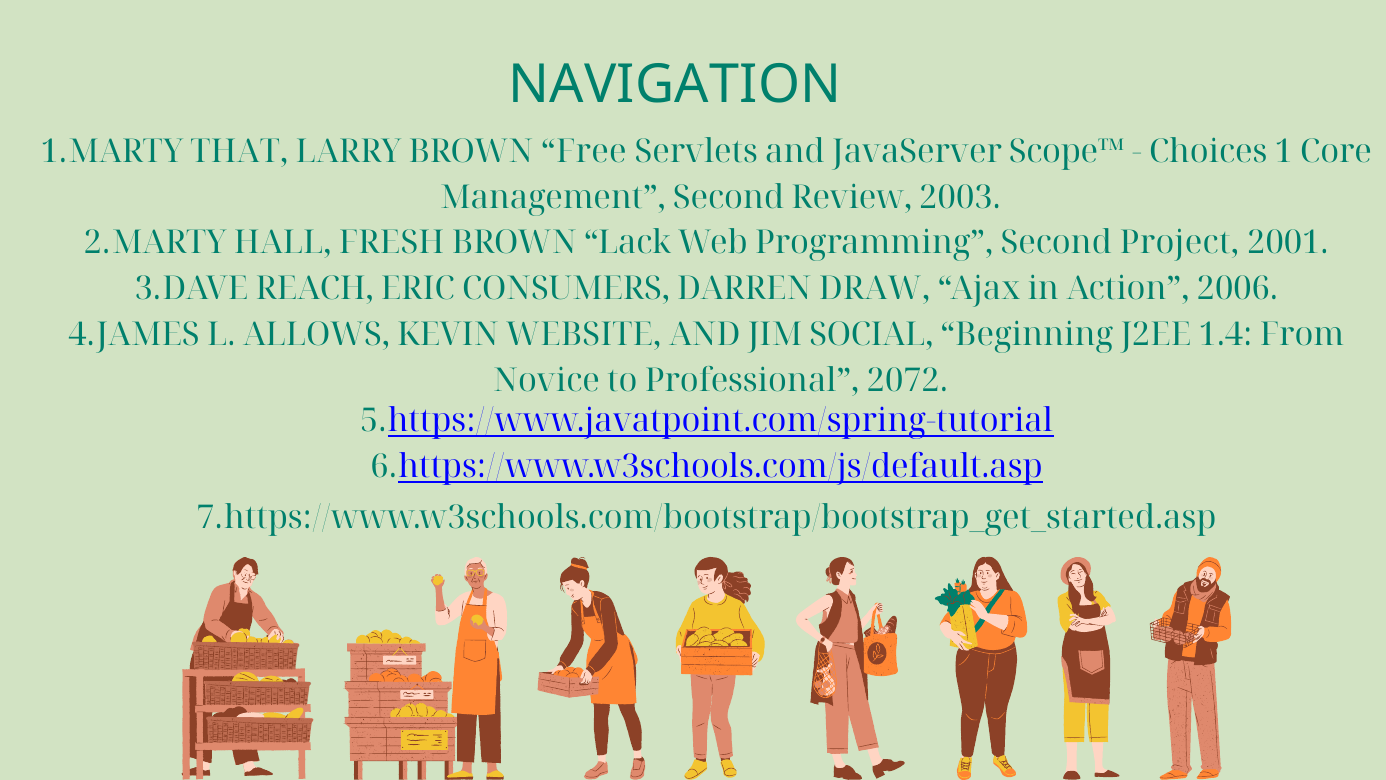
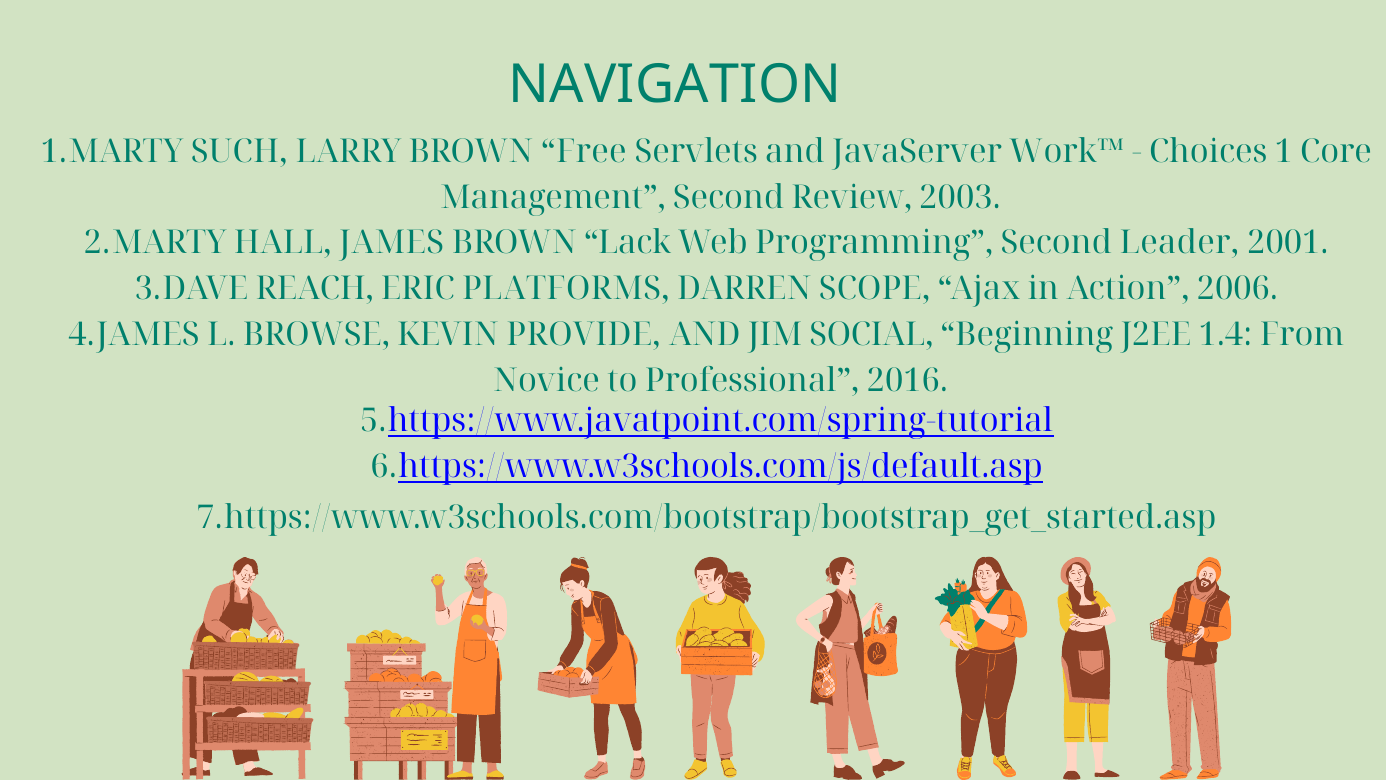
THAT: THAT -> SUCH (239, 151)
Scope™: Scope™ -> Work™ (1067, 151)
FRESH: FRESH -> JAMES (392, 243)
Project: Project -> Leader (1179, 243)
CONSUMERS: CONSUMERS -> PLATFORMS (566, 289)
DRAW: DRAW -> SCOPE (875, 289)
ALLOWS: ALLOWS -> BROWSE (316, 335)
WEBSITE: WEBSITE -> PROVIDE (584, 335)
2072: 2072 -> 2016 (907, 381)
